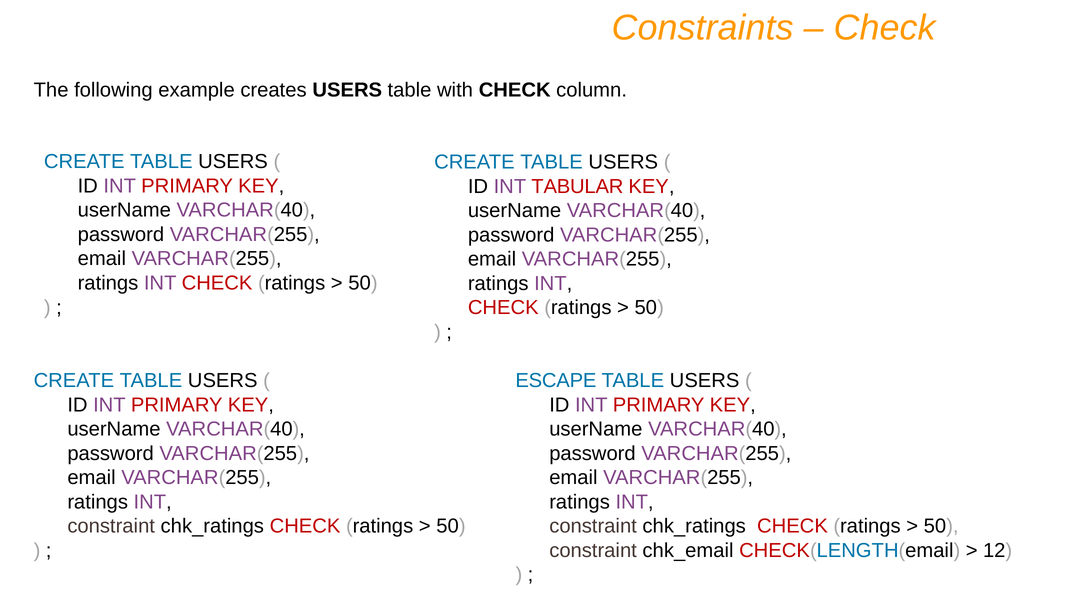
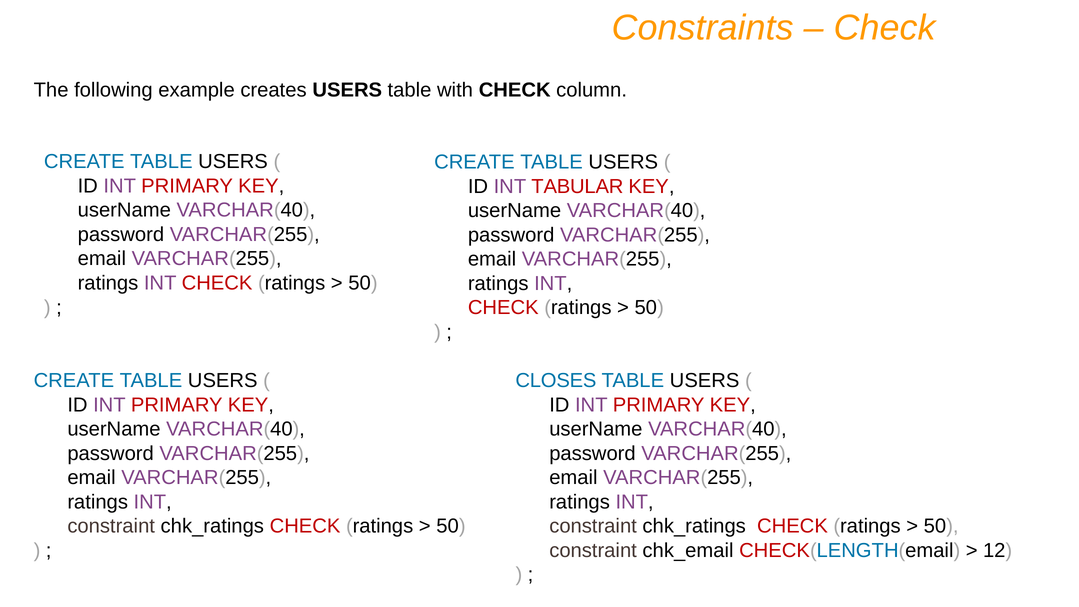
ESCAPE: ESCAPE -> CLOSES (556, 381)
